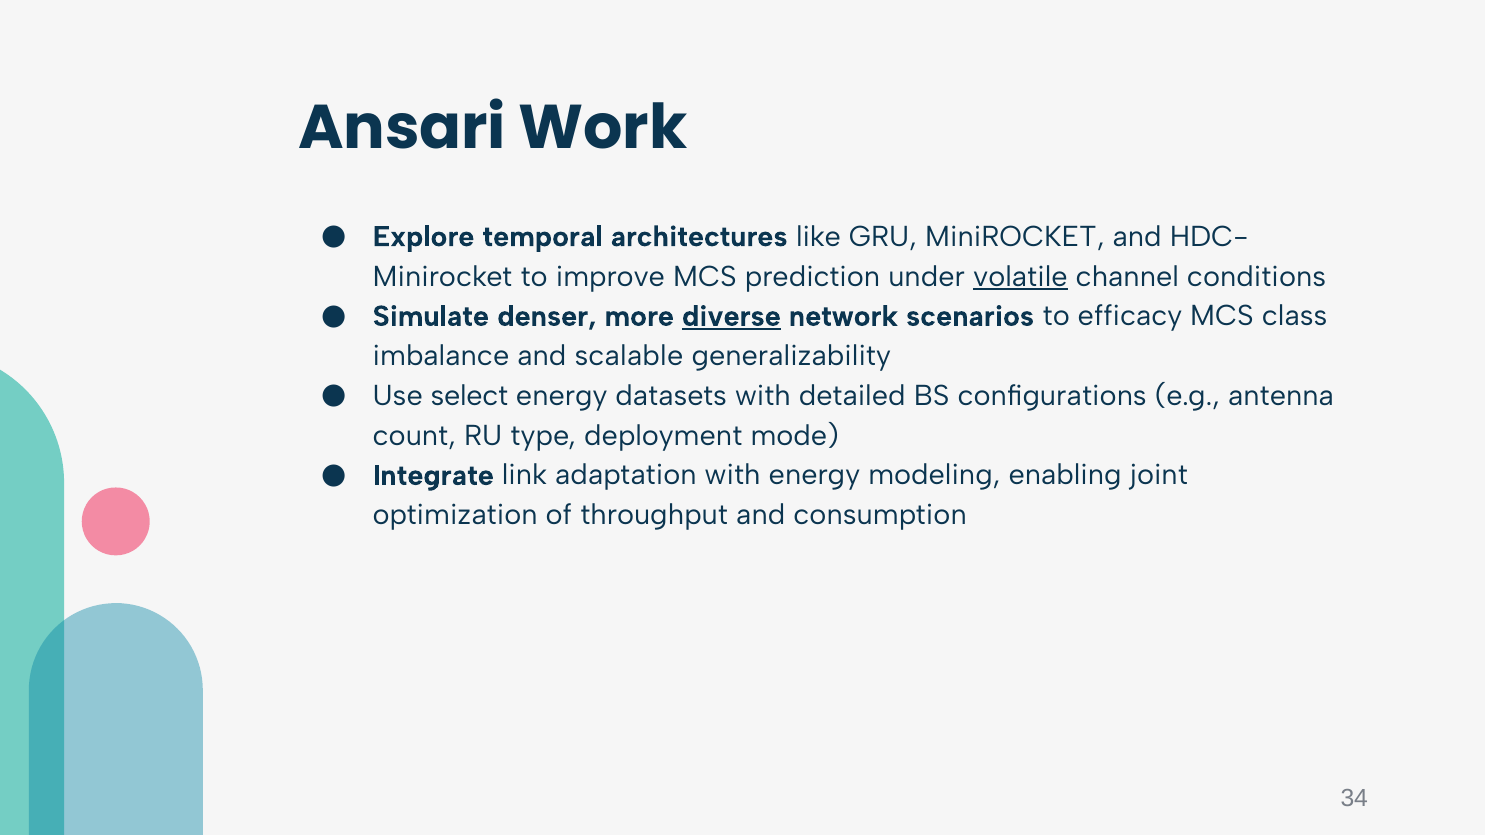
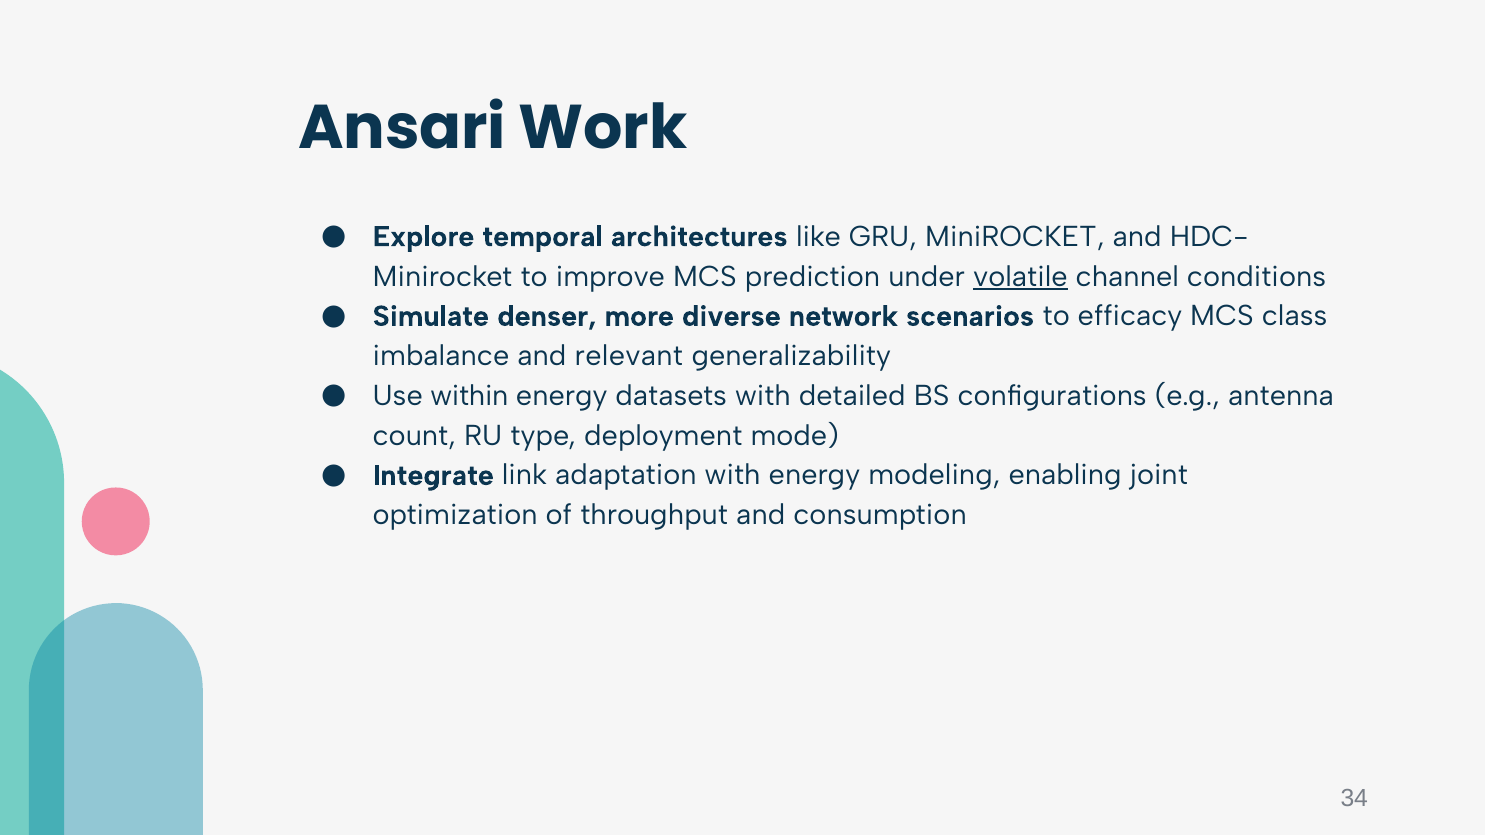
diverse underline: present -> none (731, 316)
scalable: scalable -> relevant (629, 356)
select: select -> within (469, 396)
